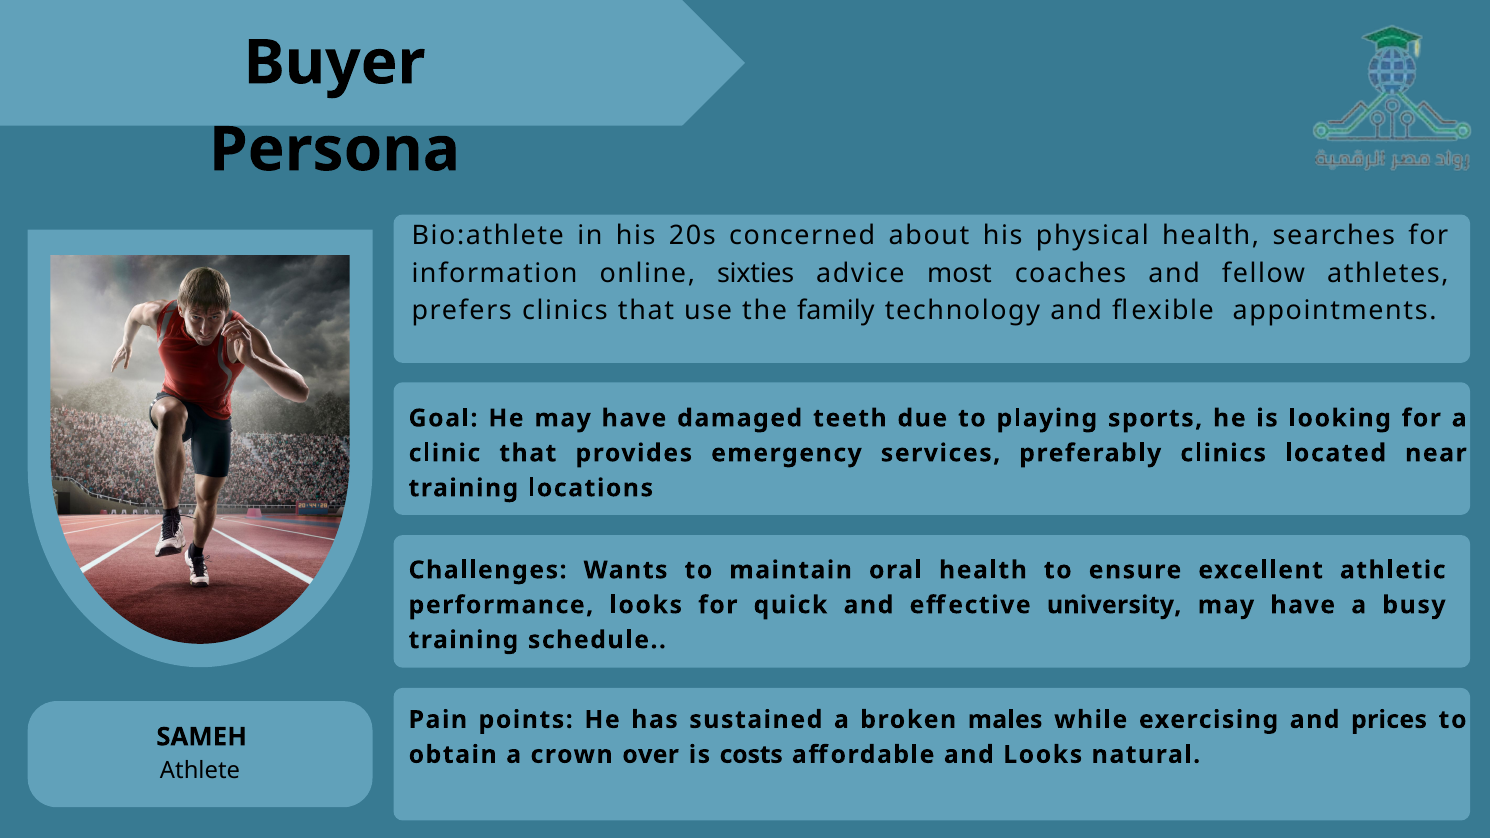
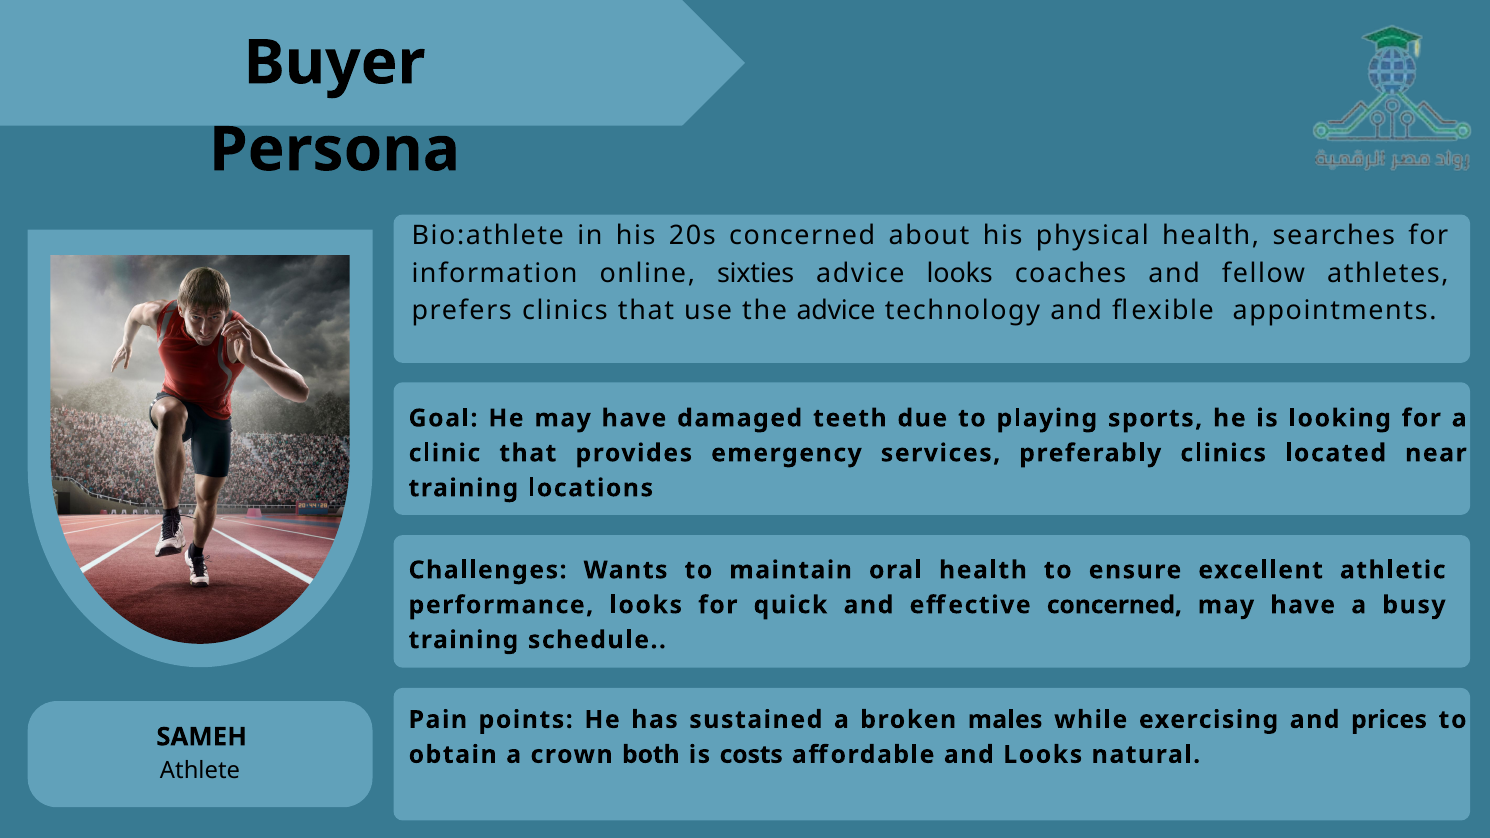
advice most: most -> looks (960, 273)
the family: family -> advice (836, 311)
effective university: university -> concerned (1114, 605)
over: over -> both (651, 755)
